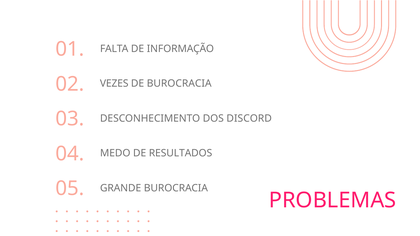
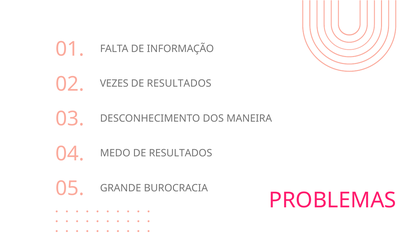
BUROCRACIA: BUROCRACIA -> RESULTADOS (179, 84)
DISCORD: DISCORD -> MANEIRA (249, 119)
